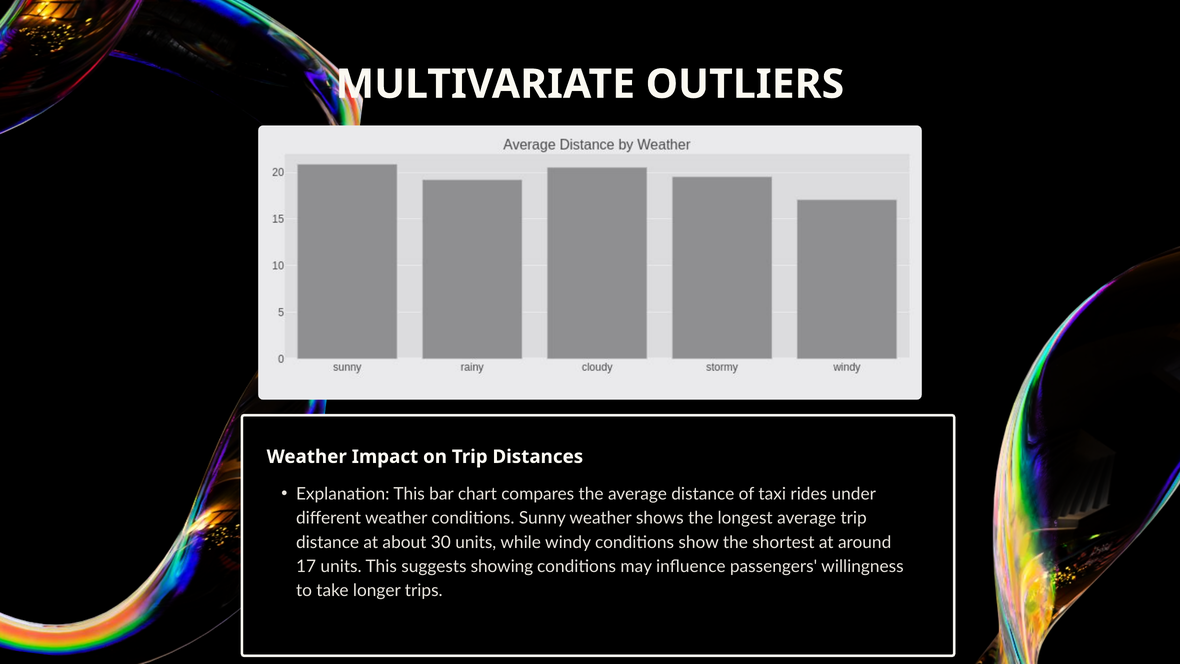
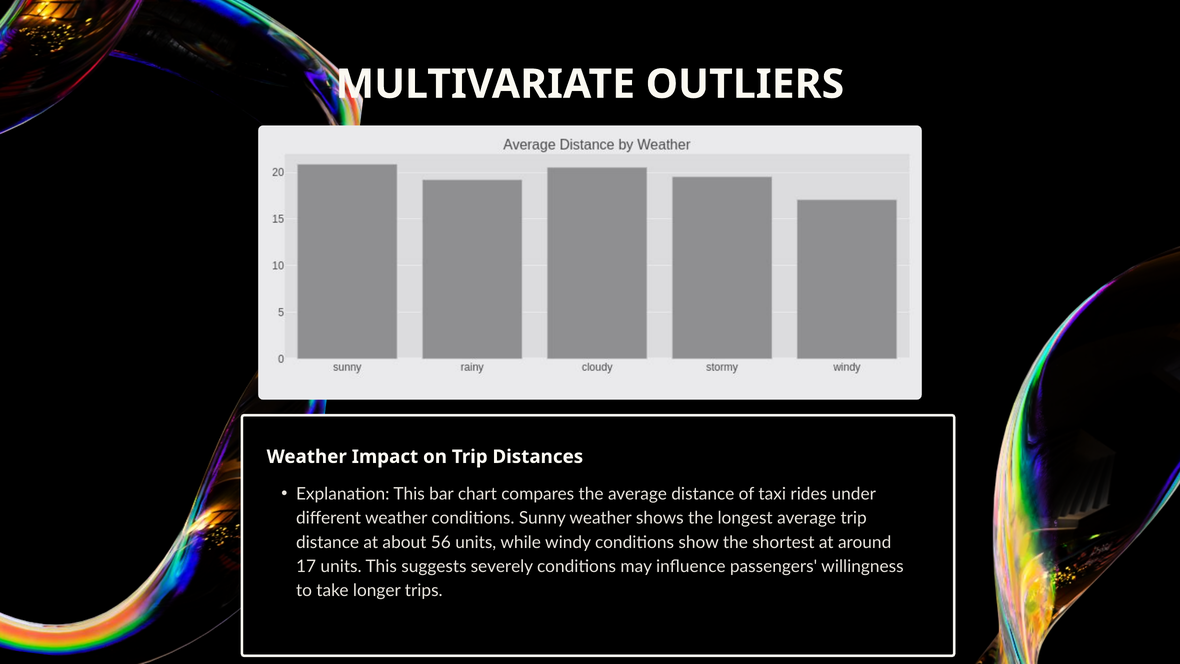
30: 30 -> 56 (441, 542)
showing: showing -> severely (502, 566)
